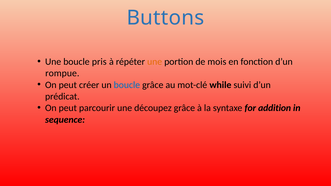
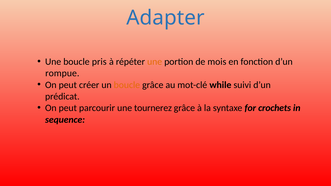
Buttons: Buttons -> Adapter (165, 18)
boucle colour: blue -> orange (127, 85)
découpez: découpez -> tournerez (153, 108)
addition: addition -> crochets (275, 108)
